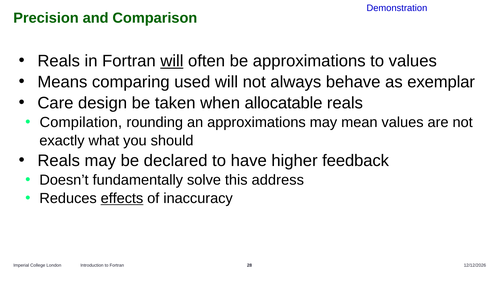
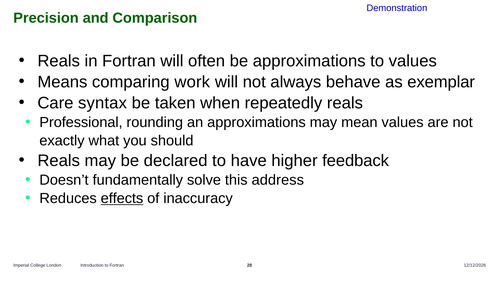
will underline: present -> none (172, 61)
used: used -> work (192, 82)
design: design -> syntax (103, 103)
allocatable: allocatable -> repeatedly (283, 103)
Compilation: Compilation -> Professional (81, 122)
